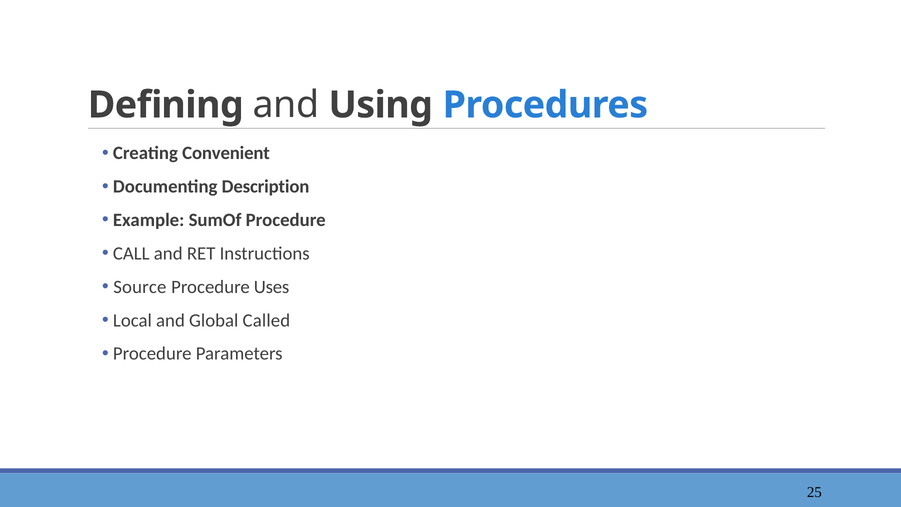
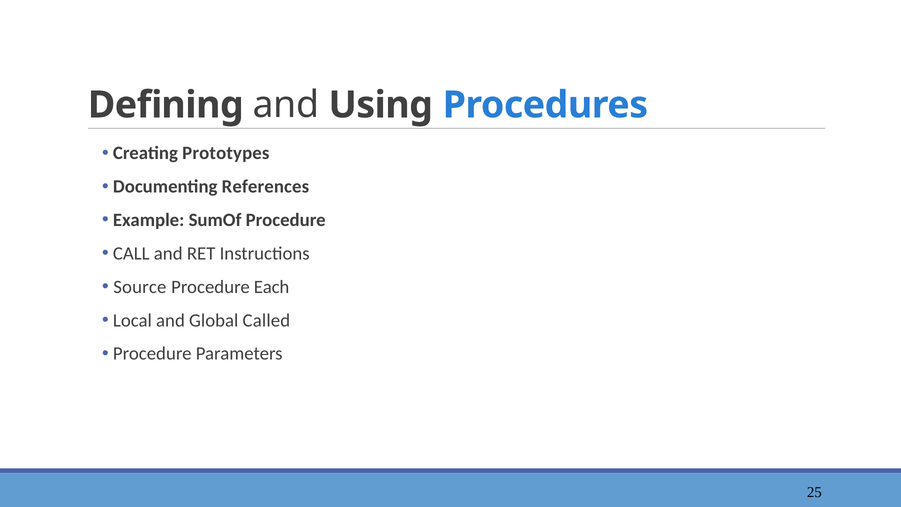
Convenient: Convenient -> Prototypes (226, 153)
Description: Description -> References (265, 187)
Uses: Uses -> Each (272, 287)
